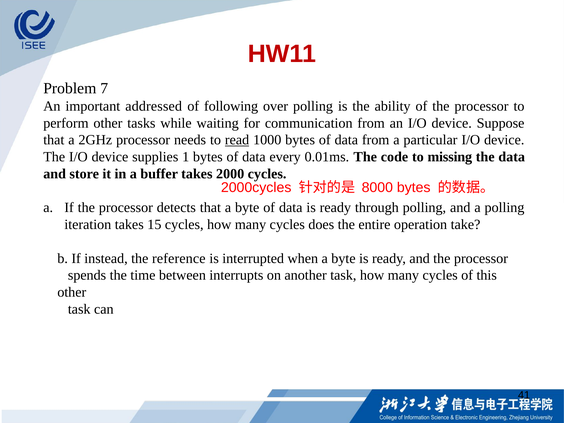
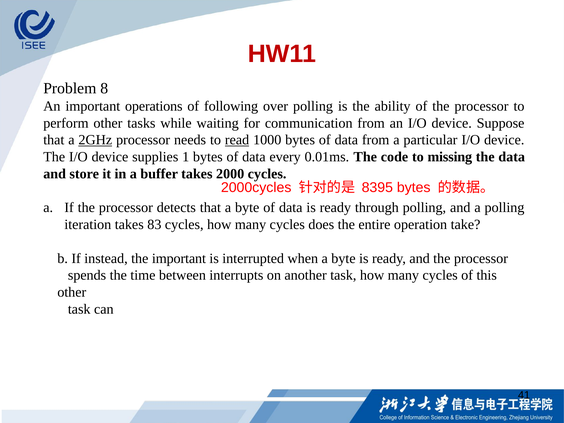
7: 7 -> 8 (104, 88)
addressed: addressed -> operations (154, 106)
2GHz underline: none -> present (95, 140)
8000: 8000 -> 8395 (377, 188)
15: 15 -> 83 (154, 225)
the reference: reference -> important (179, 258)
